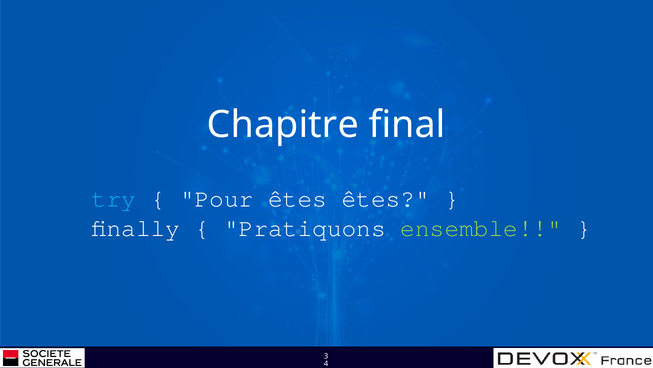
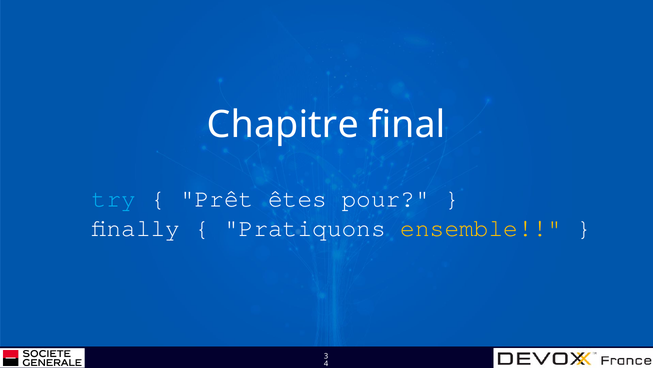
Pour: Pour -> Prêt (217, 198)
êtes êtes: êtes -> pour (386, 198)
ensemble colour: light green -> yellow (481, 228)
